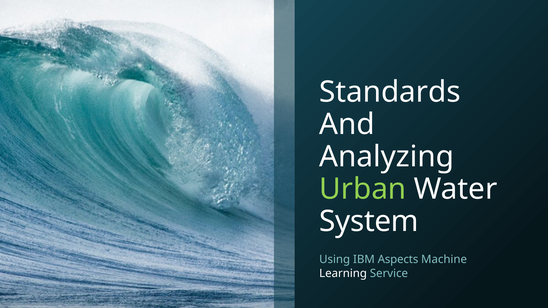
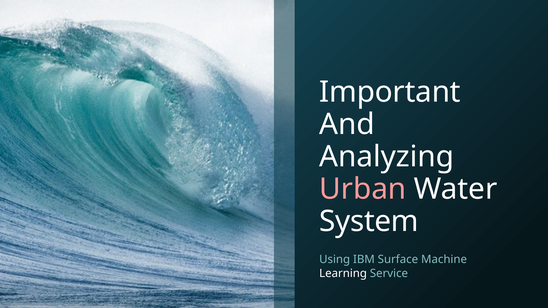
Standards: Standards -> Important (390, 92)
Urban colour: light green -> pink (363, 189)
Aspects: Aspects -> Surface (398, 260)
